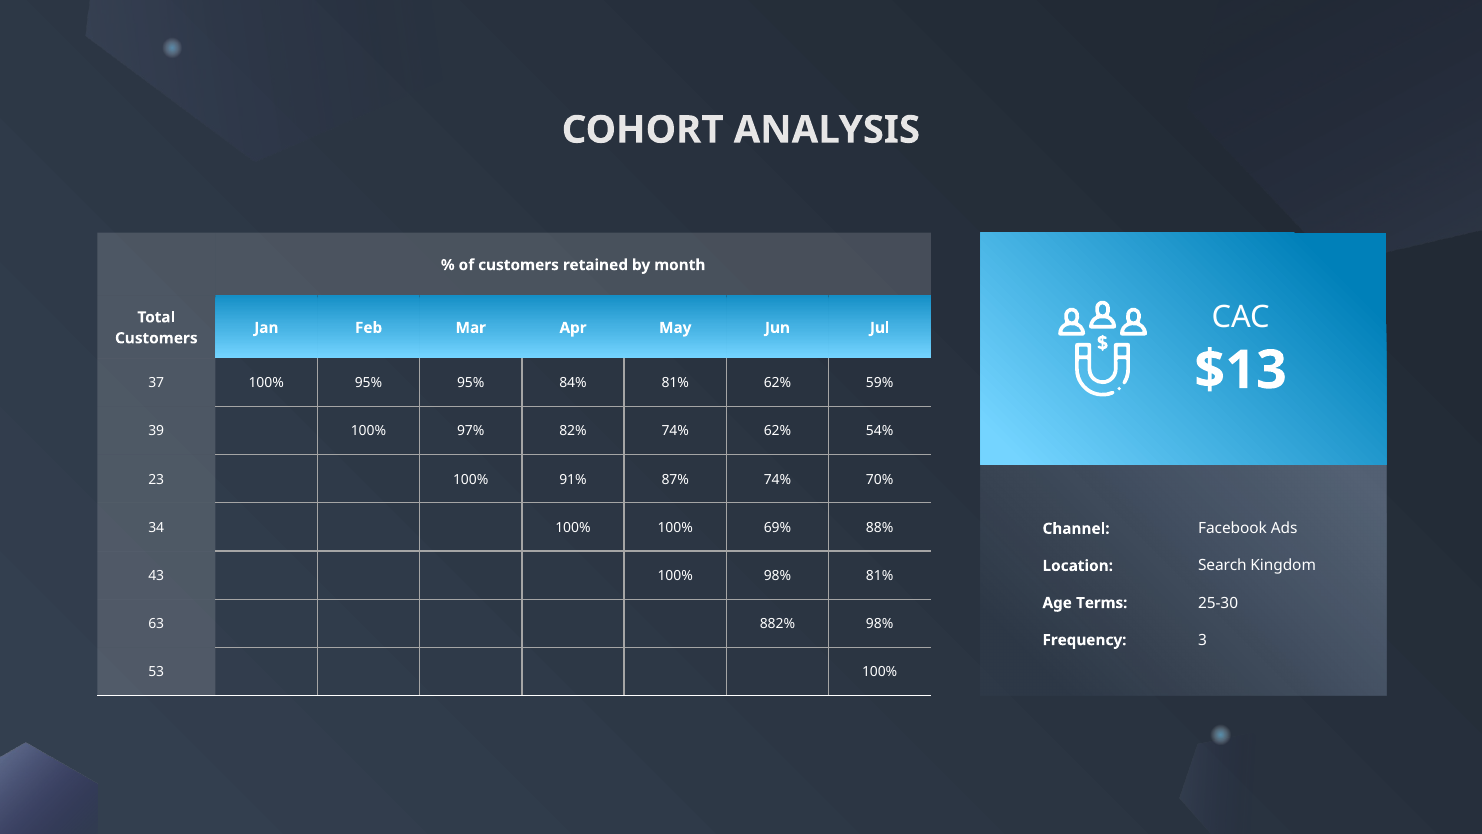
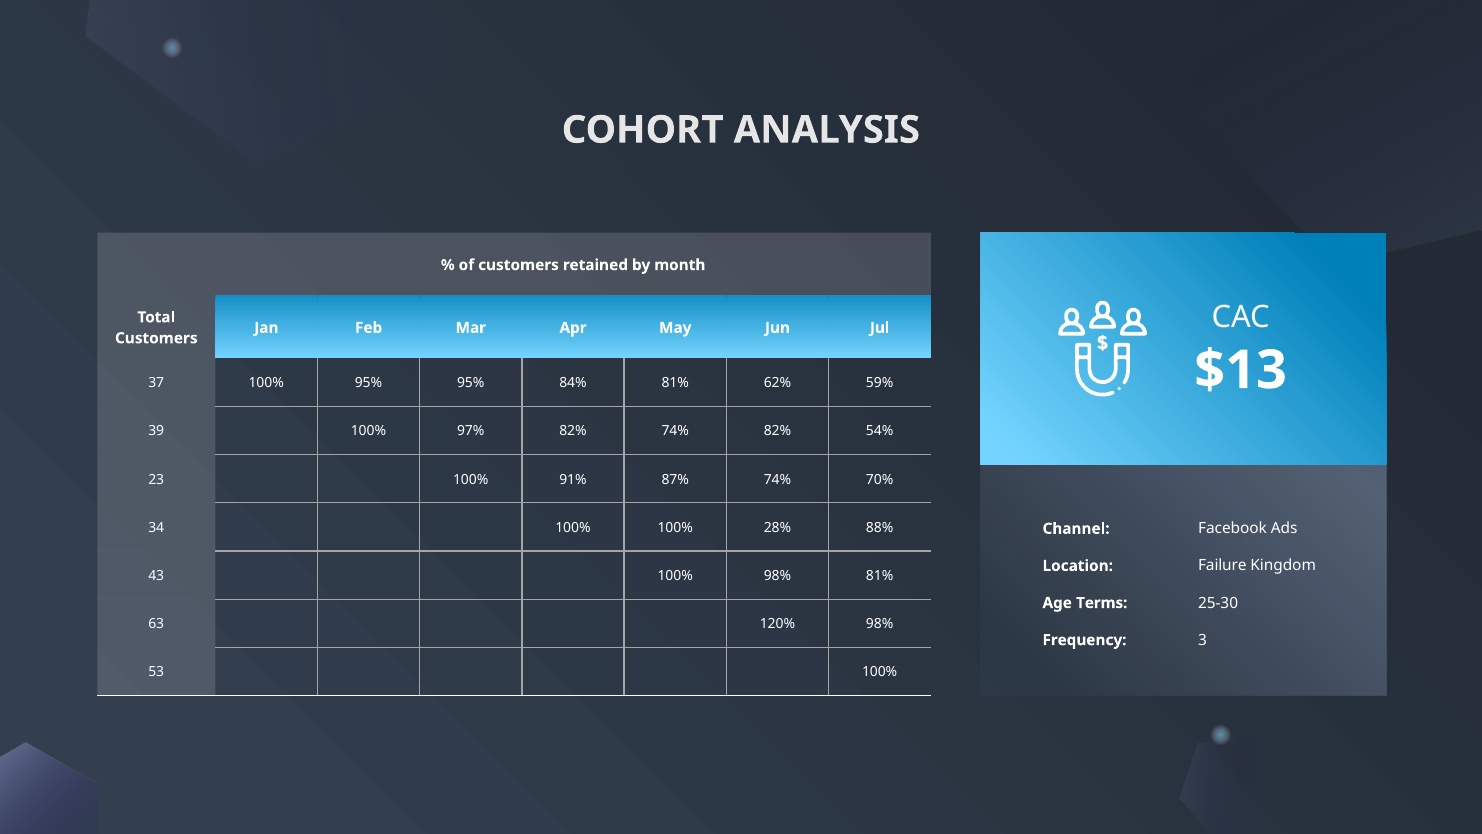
74% 62%: 62% -> 82% (777, 431)
69%: 69% -> 28% (777, 527)
Search: Search -> Failure (1222, 566)
882%: 882% -> 120% (777, 624)
